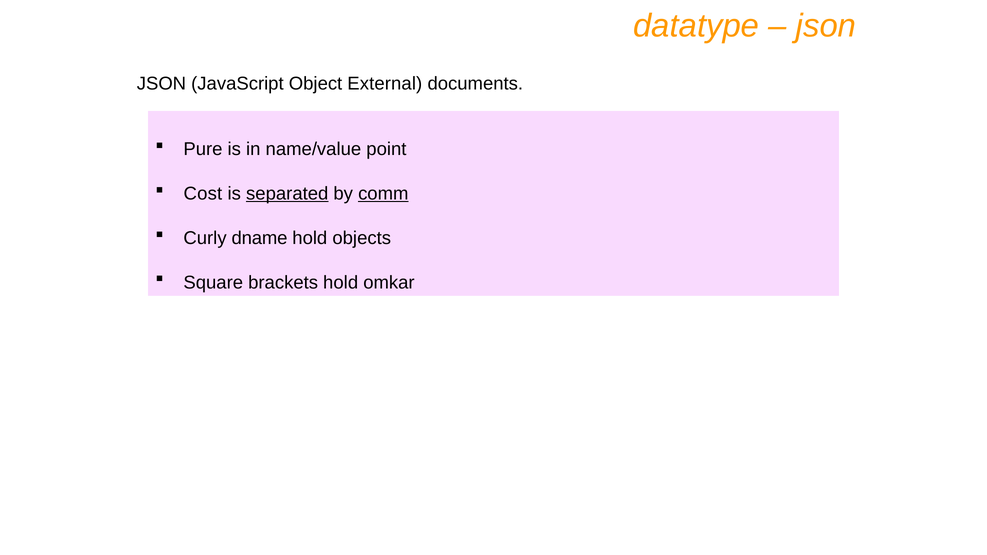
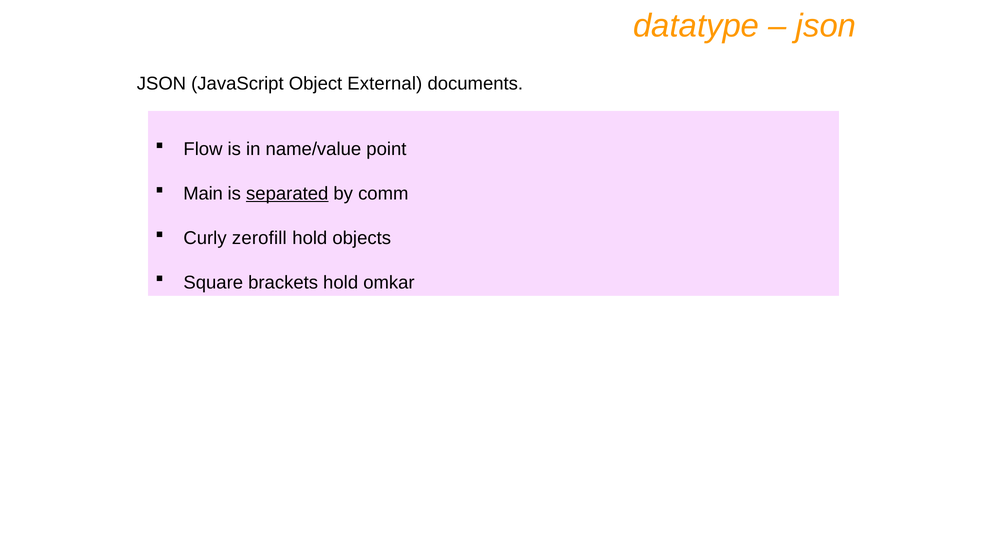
Pure: Pure -> Flow (203, 149)
Cost: Cost -> Main (203, 194)
comm underline: present -> none (383, 194)
dname: dname -> zerofill (259, 238)
